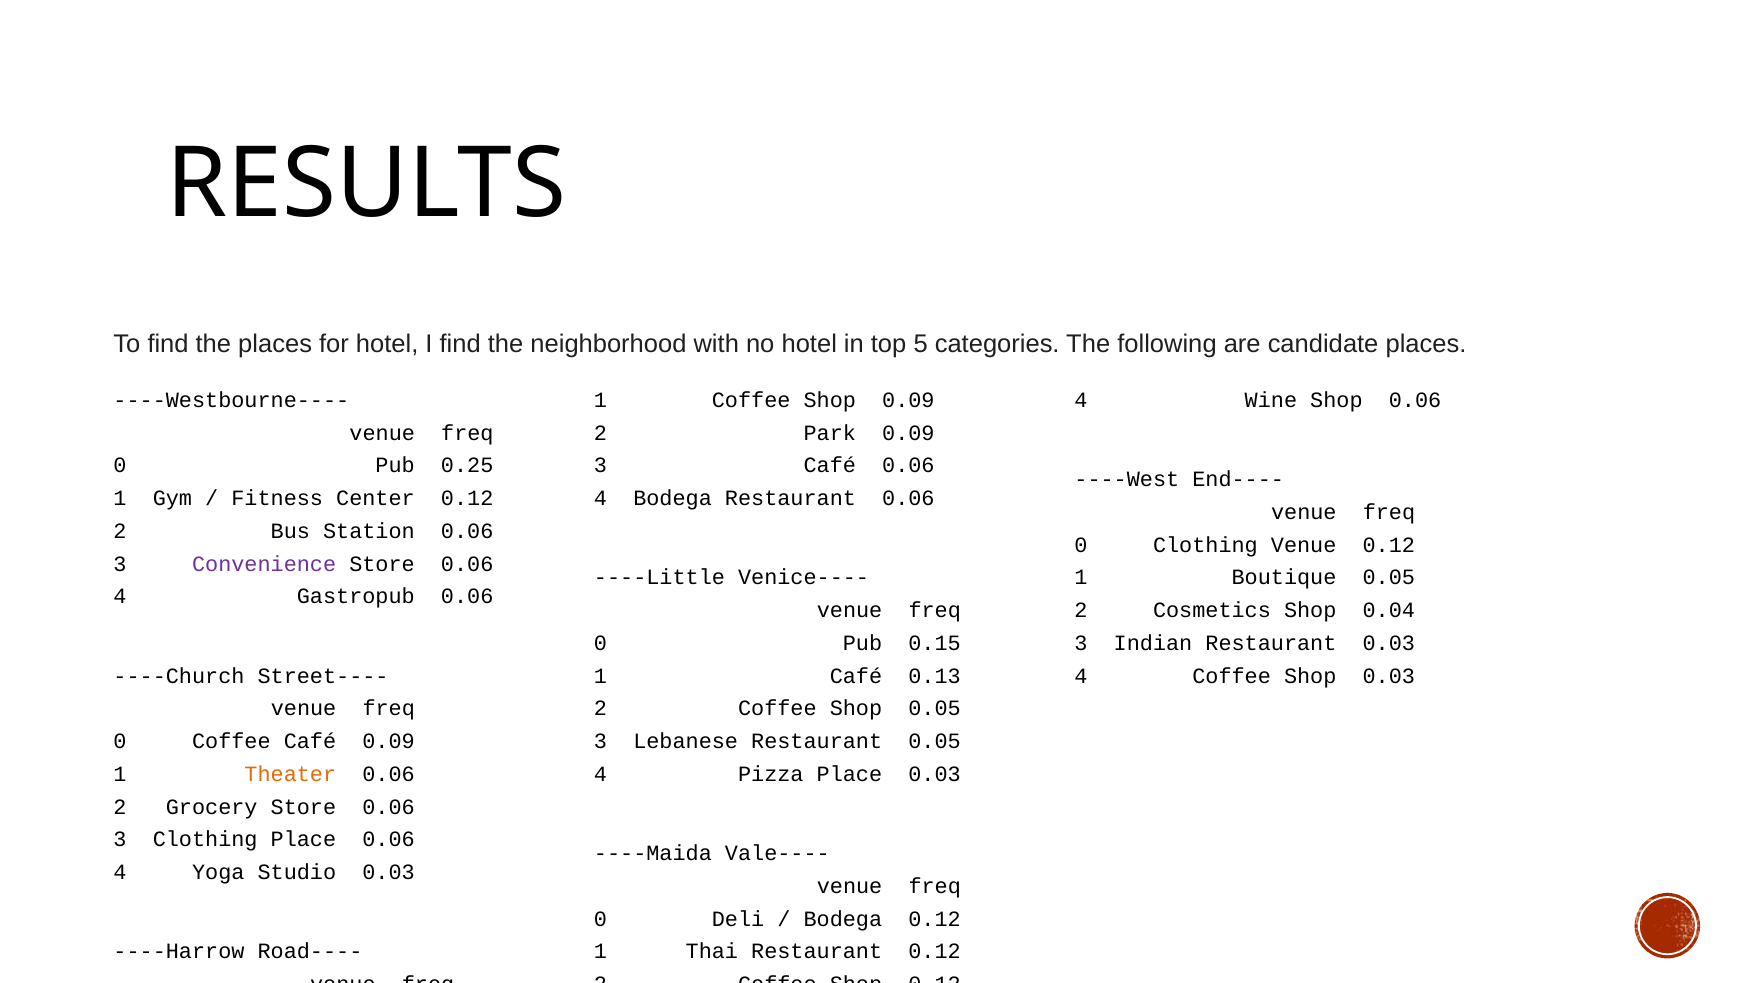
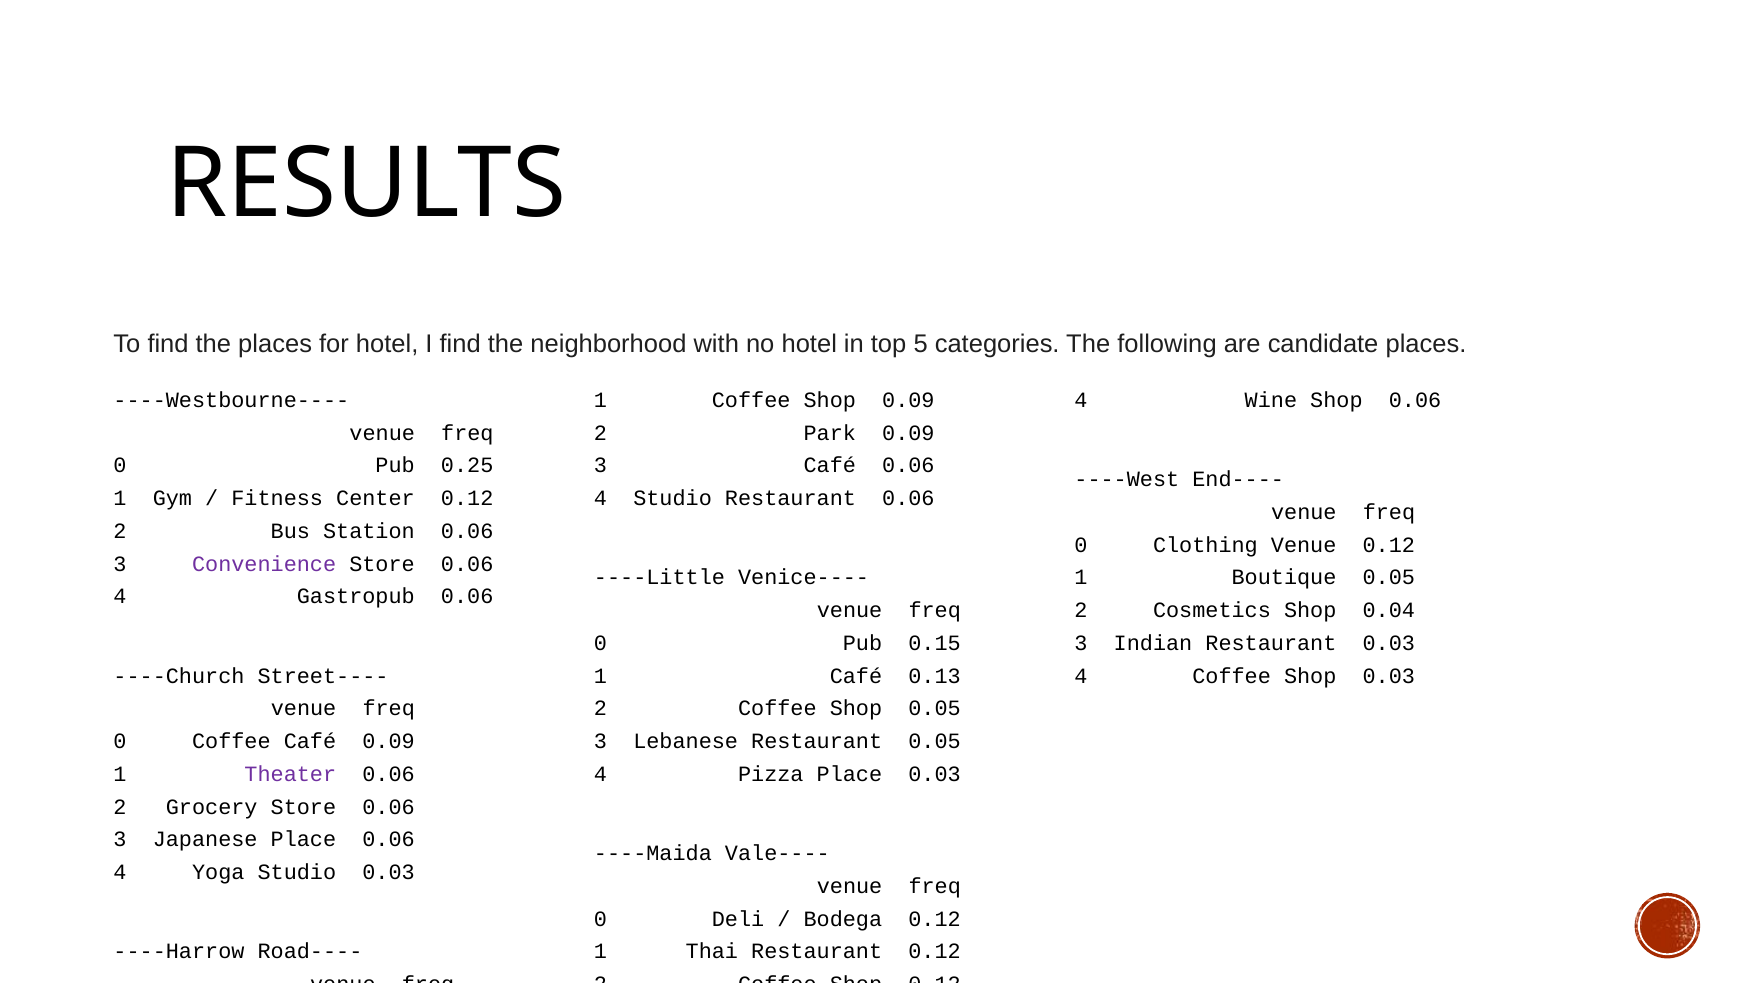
4 Bodega: Bodega -> Studio (673, 499)
Theater colour: orange -> purple (290, 774)
Clothing: Clothing -> Japanese (205, 840)
